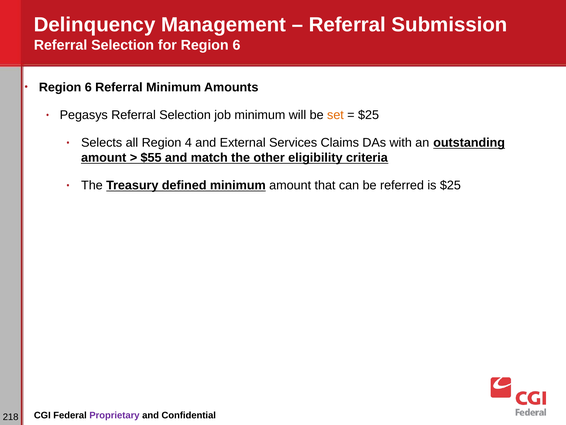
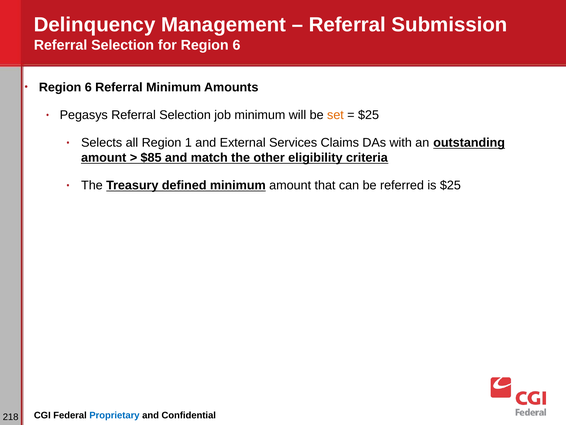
4: 4 -> 1 (188, 143)
$55: $55 -> $85 (151, 158)
Proprietary colour: purple -> blue (114, 415)
